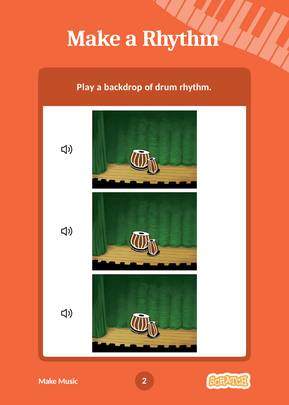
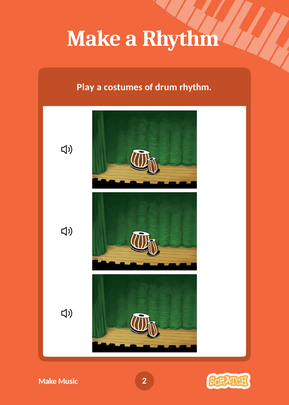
backdrop: backdrop -> costumes (123, 87)
